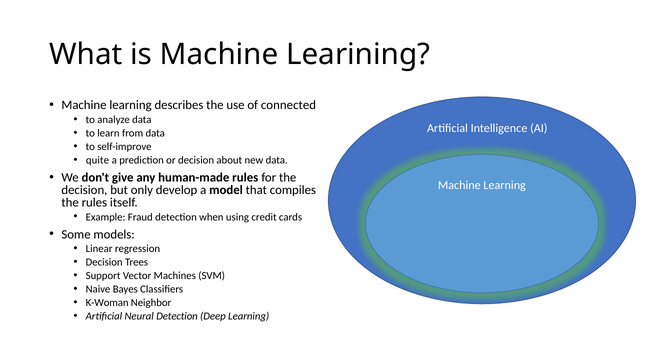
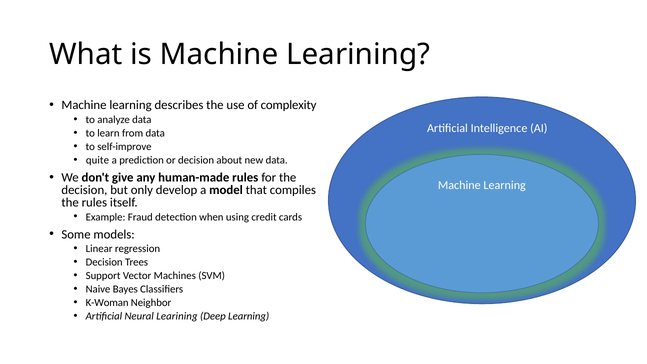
connected: connected -> complexity (289, 105)
Neural Detection: Detection -> Learining (177, 316)
